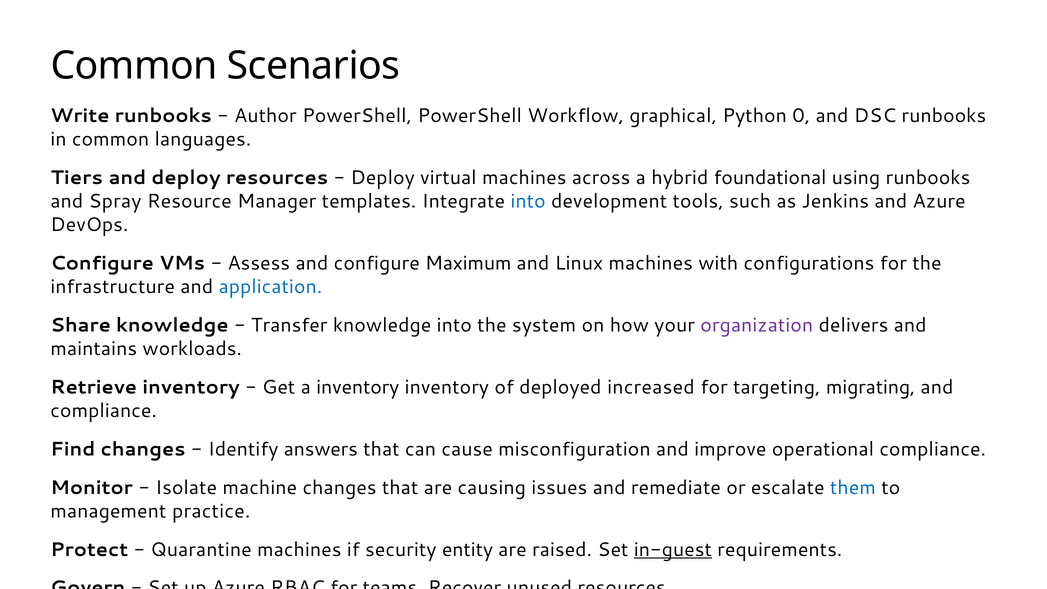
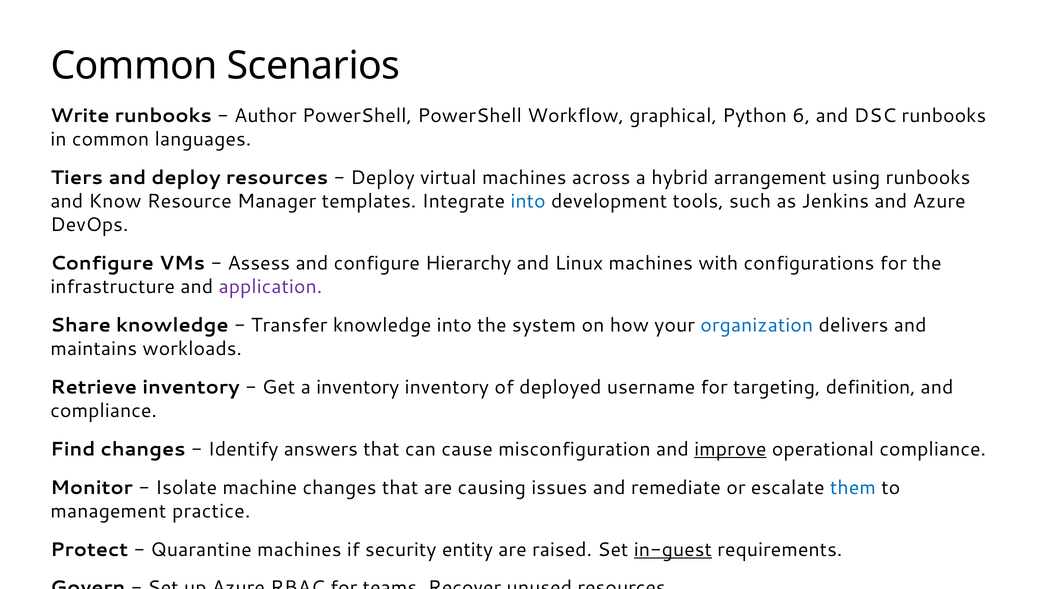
0: 0 -> 6 (801, 116)
foundational: foundational -> arrangement (770, 178)
Spray: Spray -> Know (115, 201)
Maximum: Maximum -> Hierarchy (468, 263)
application colour: blue -> purple (270, 287)
organization colour: purple -> blue (757, 325)
increased: increased -> username (651, 387)
migrating: migrating -> definition (871, 387)
improve underline: none -> present (730, 449)
